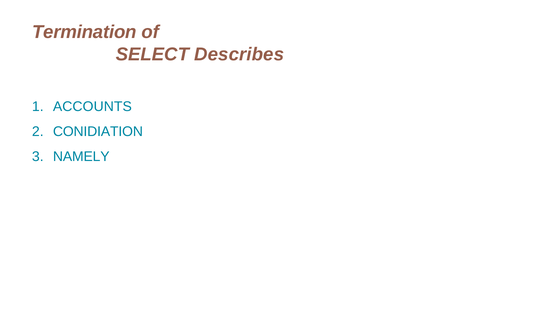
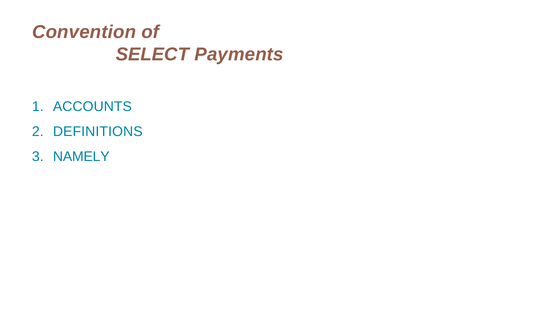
Termination: Termination -> Convention (84, 32)
Describes: Describes -> Payments (239, 54)
CONIDIATION: CONIDIATION -> DEFINITIONS (98, 132)
